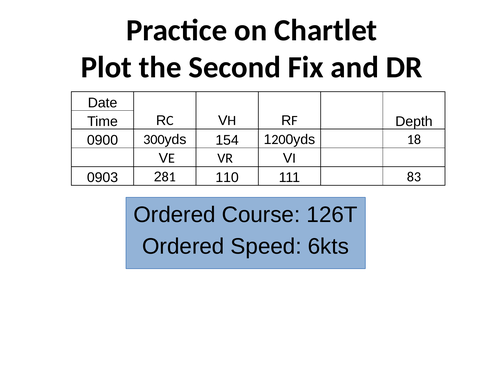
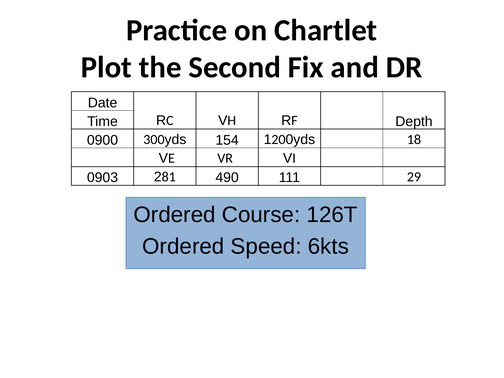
110: 110 -> 490 (227, 178)
83: 83 -> 29 (414, 177)
